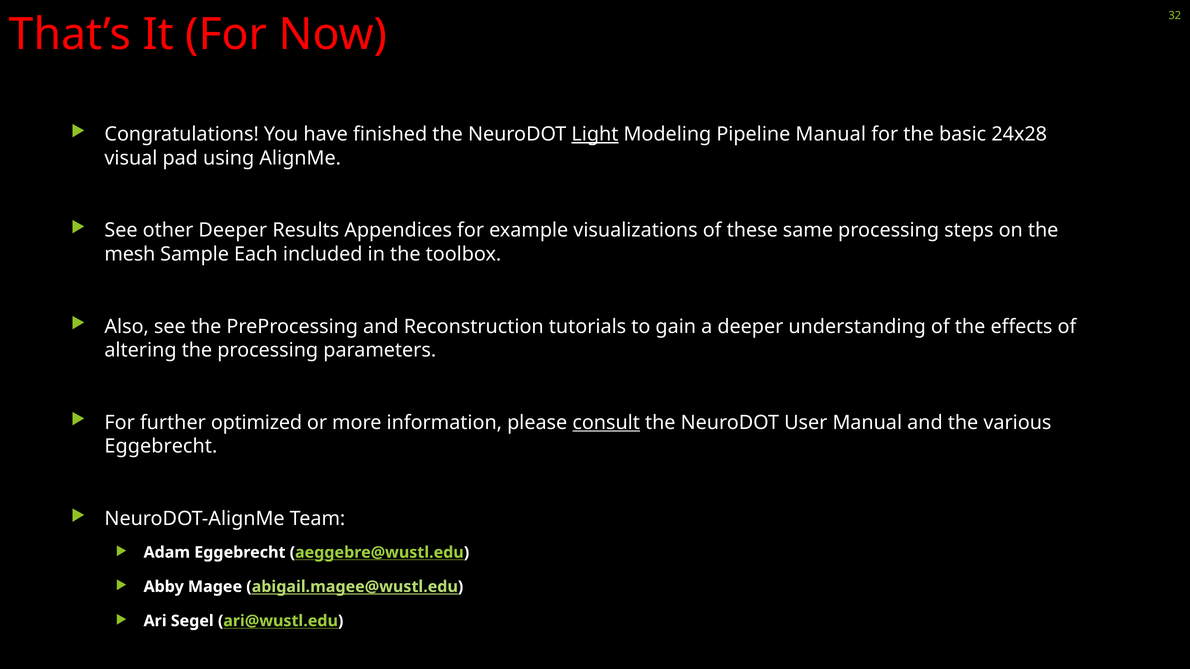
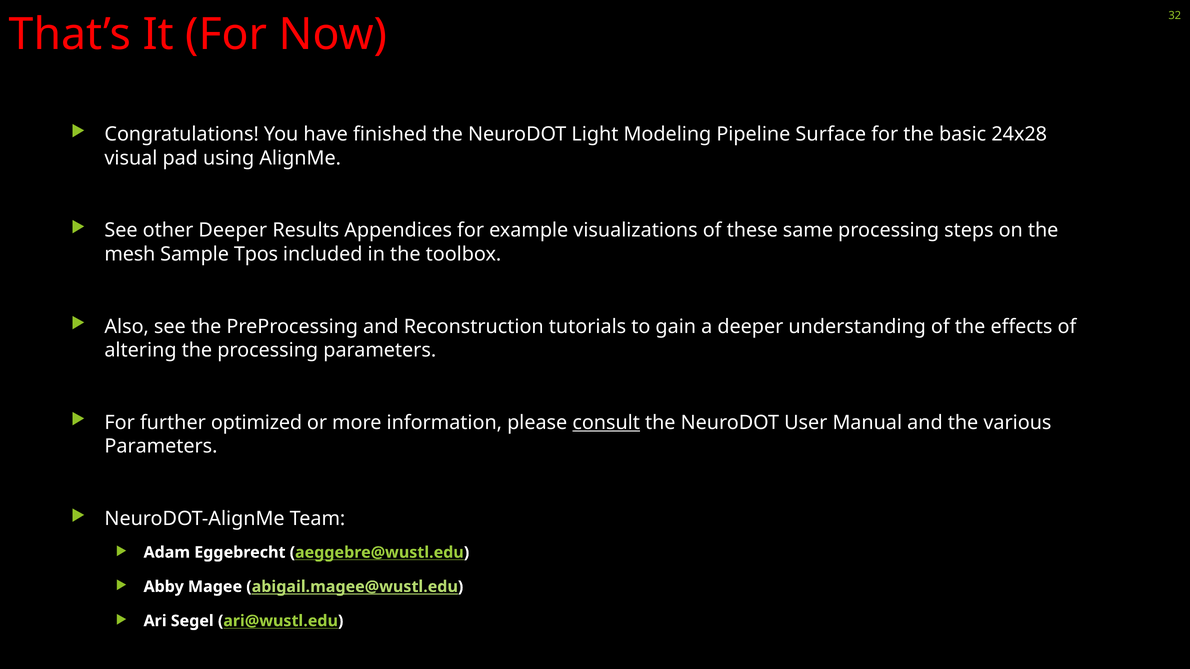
Light underline: present -> none (595, 134)
Pipeline Manual: Manual -> Surface (831, 134)
Each: Each -> Tpos (256, 254)
Eggebrecht: Eggebrecht -> Parameters (161, 447)
